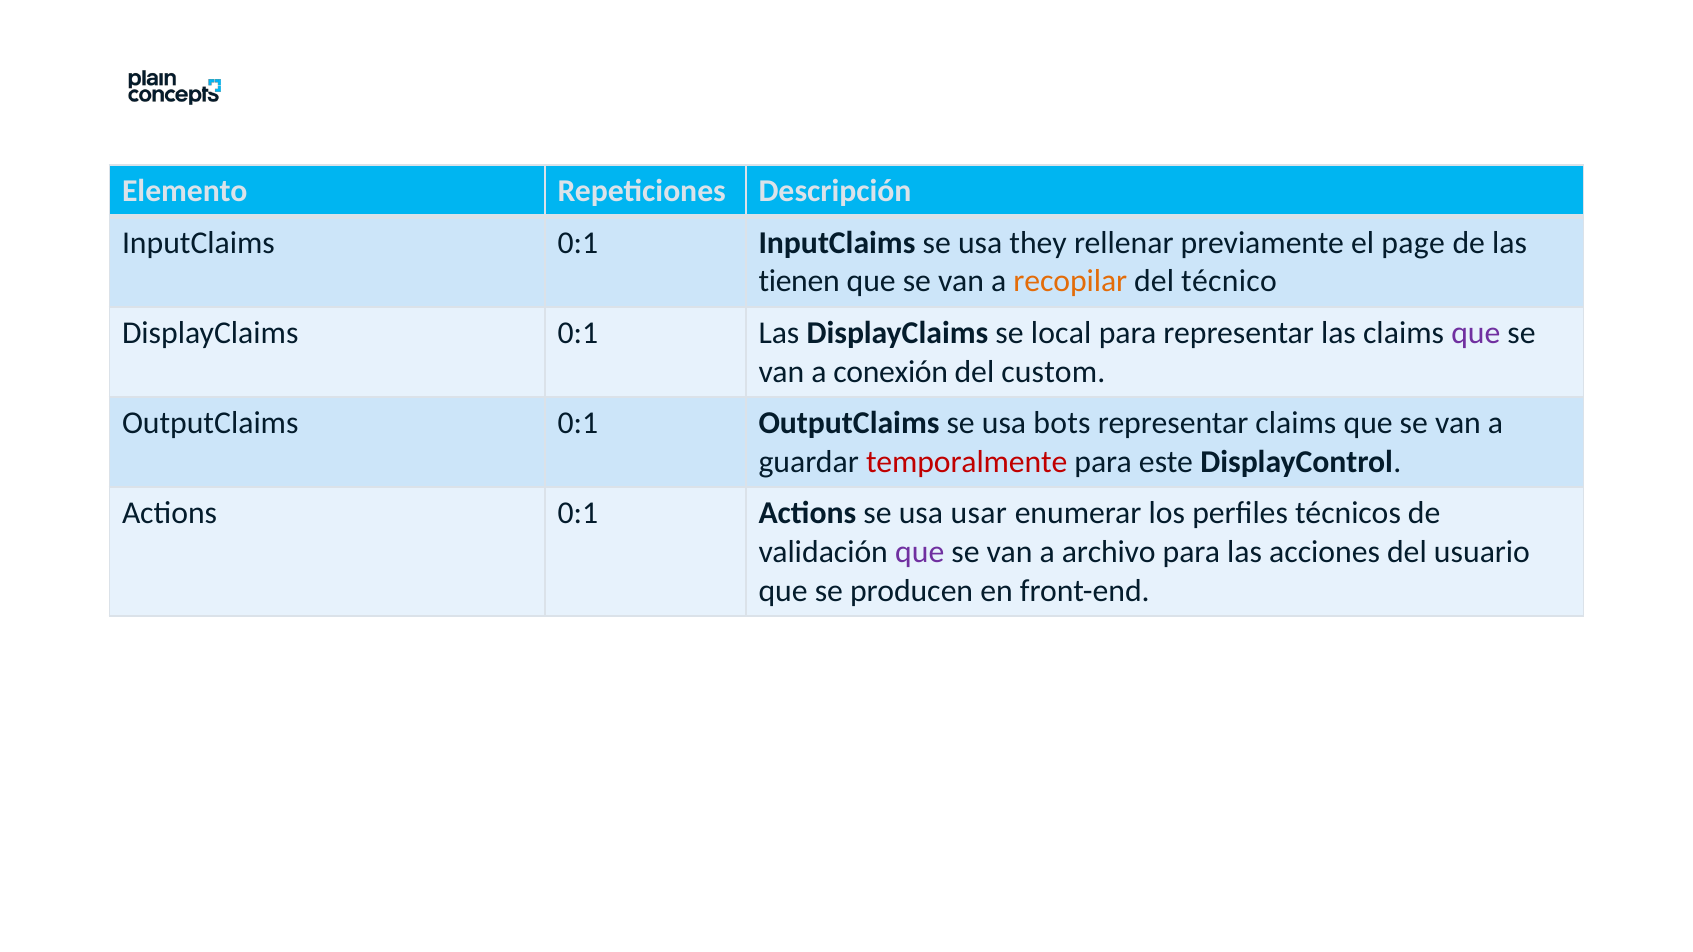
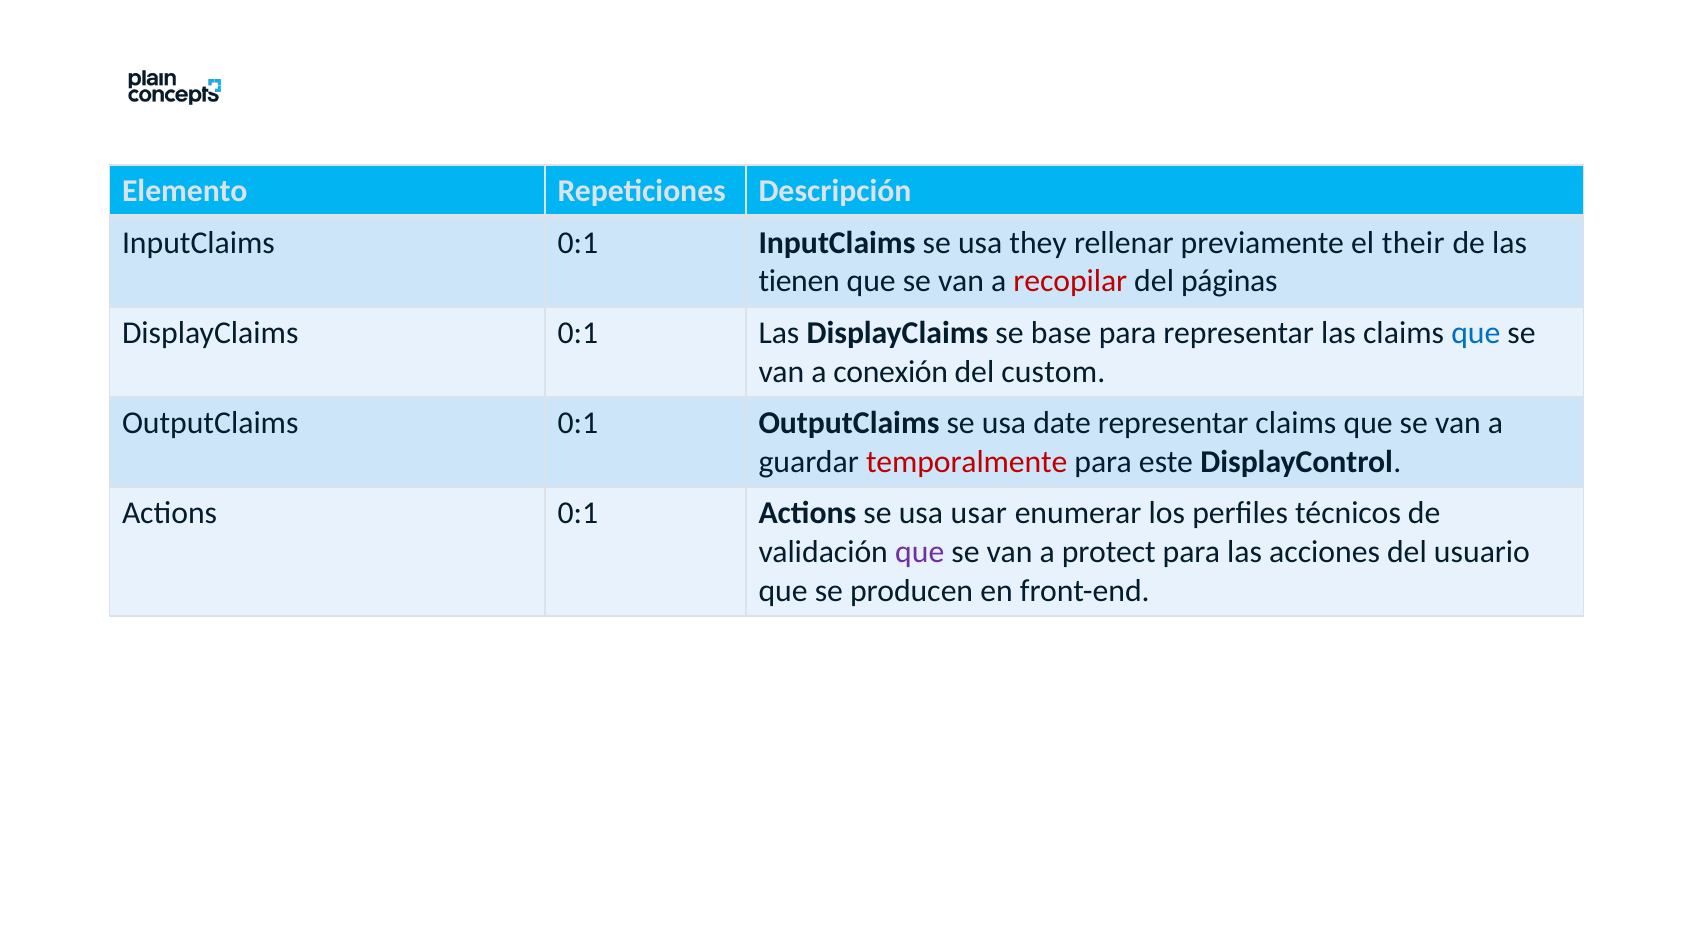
page: page -> their (1413, 243)
recopilar colour: orange -> red (1070, 282)
técnico: técnico -> páginas (1229, 282)
local: local -> base (1061, 333)
que colour: purple -> blue (1476, 333)
bots: bots -> date (1062, 423)
archivo: archivo -> protect (1109, 552)
